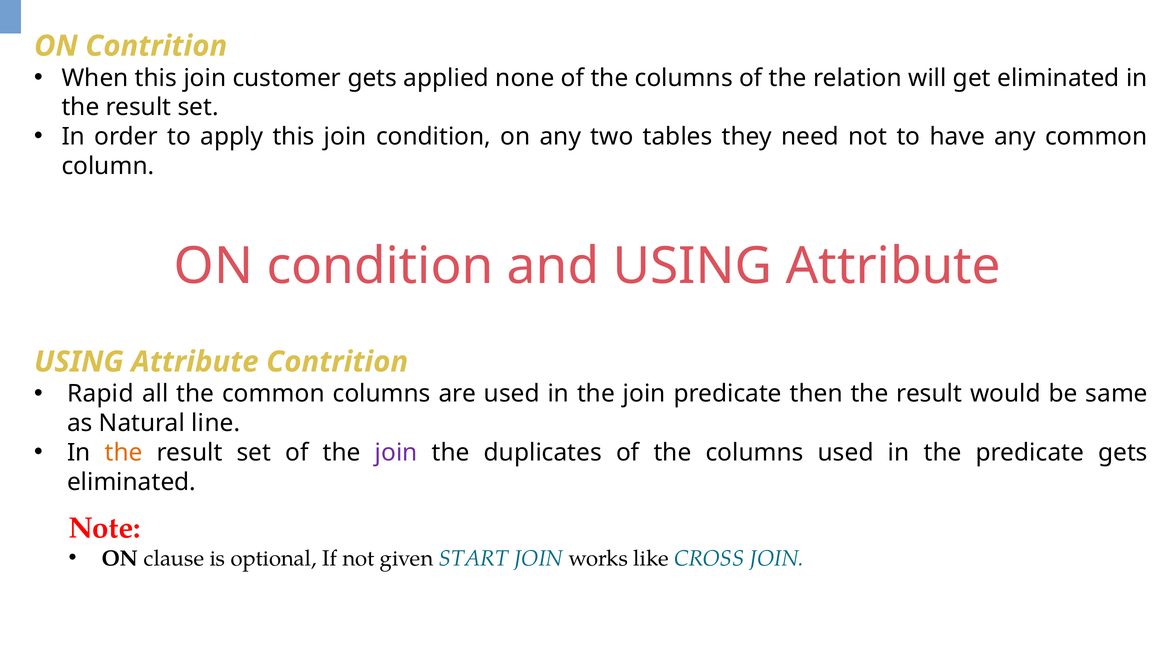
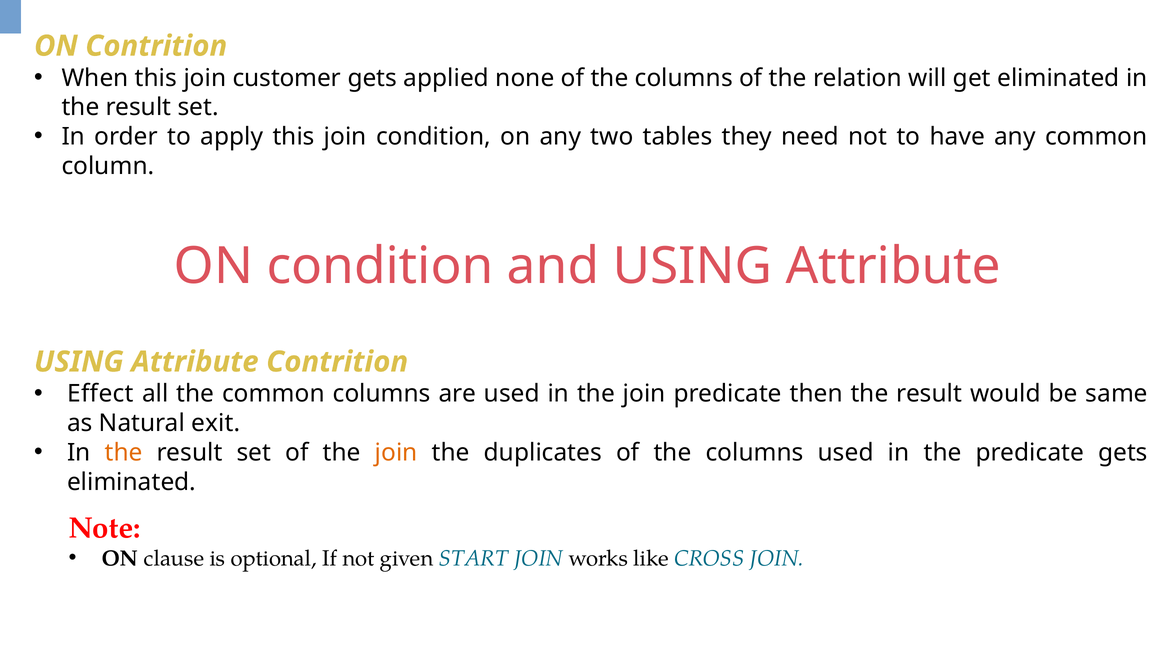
Rapid: Rapid -> Effect (100, 394)
line: line -> exit (216, 423)
join colour: purple -> orange (396, 453)
